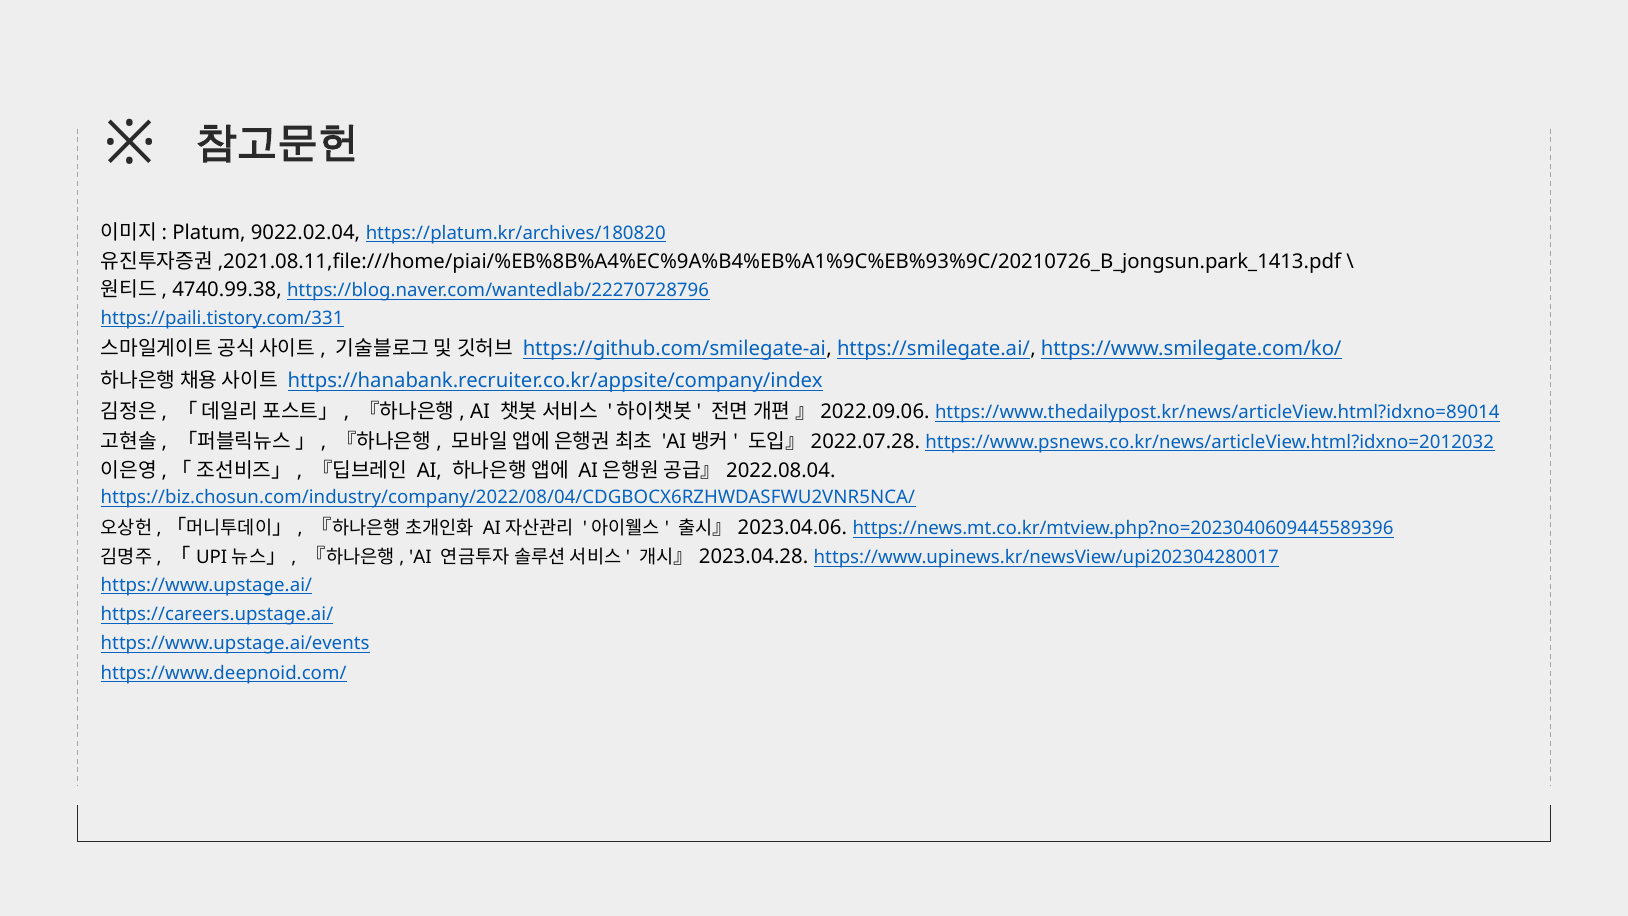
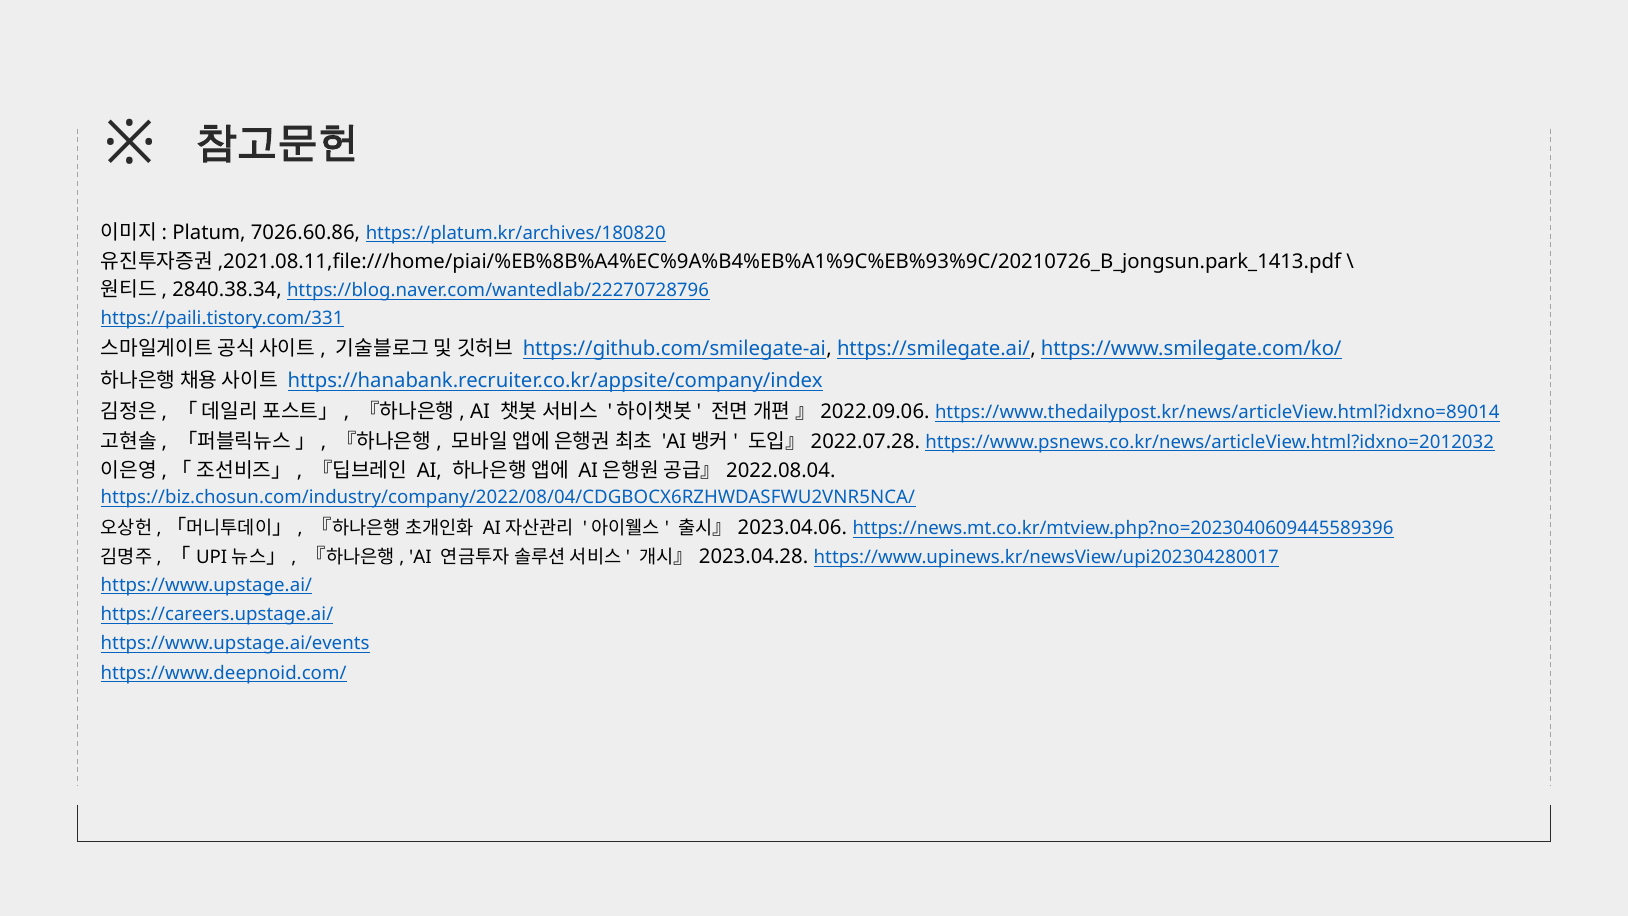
9022.02.04: 9022.02.04 -> 7026.60.86 (306, 233)
4740.99.38: 4740.99.38 -> 2840.38.34 (227, 290)
